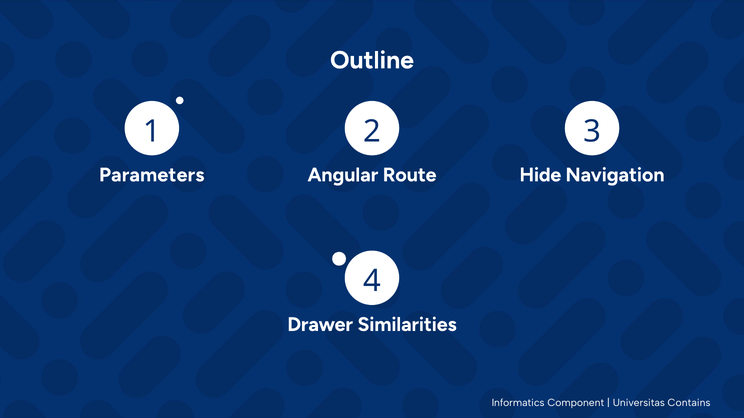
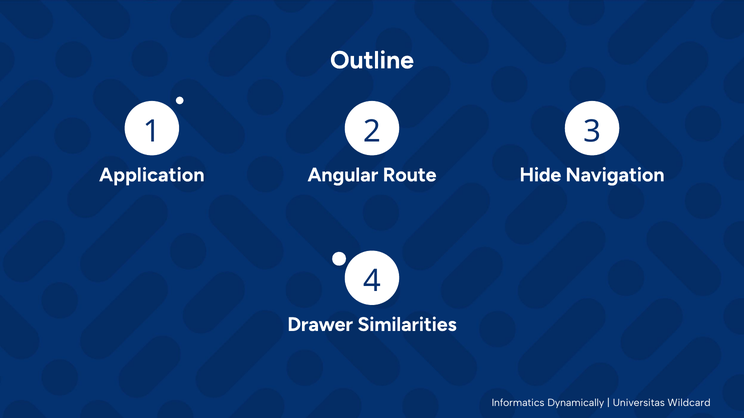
Parameters: Parameters -> Application (152, 175)
Component: Component -> Dynamically (576, 403)
Contains: Contains -> Wildcard (689, 403)
